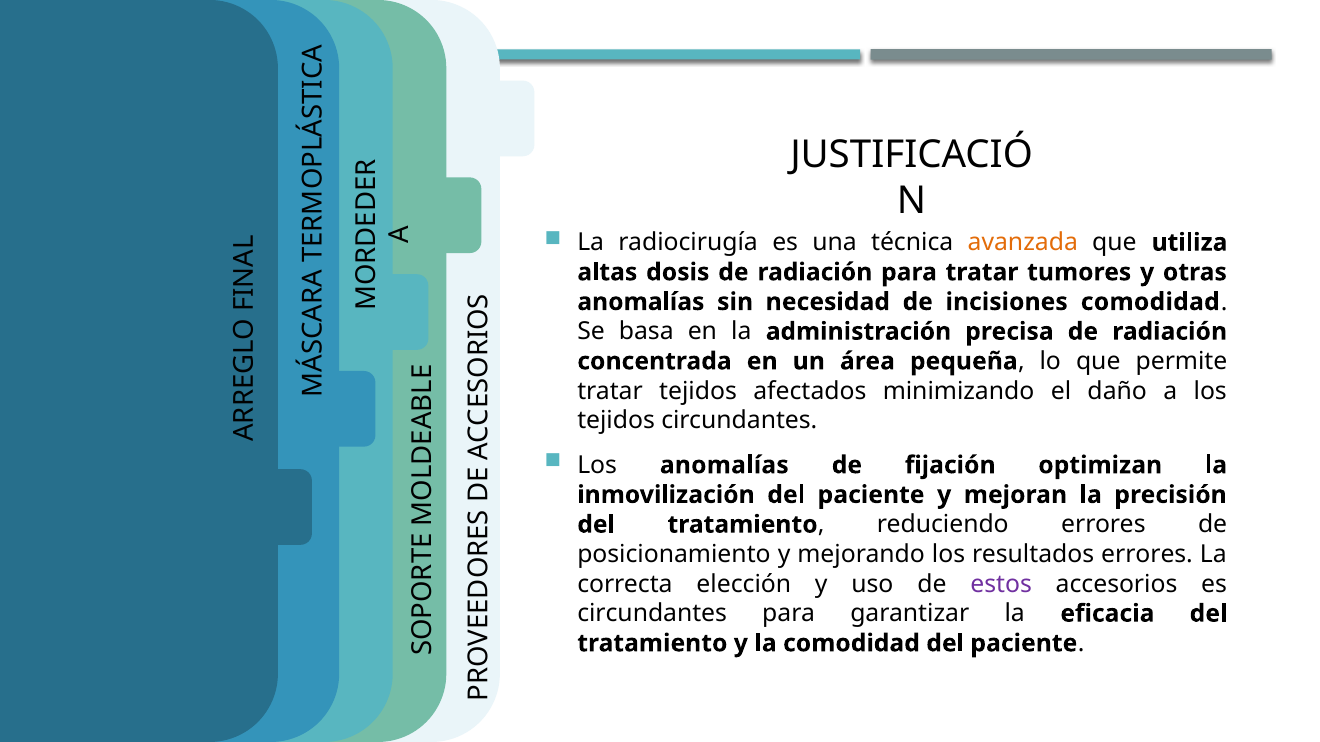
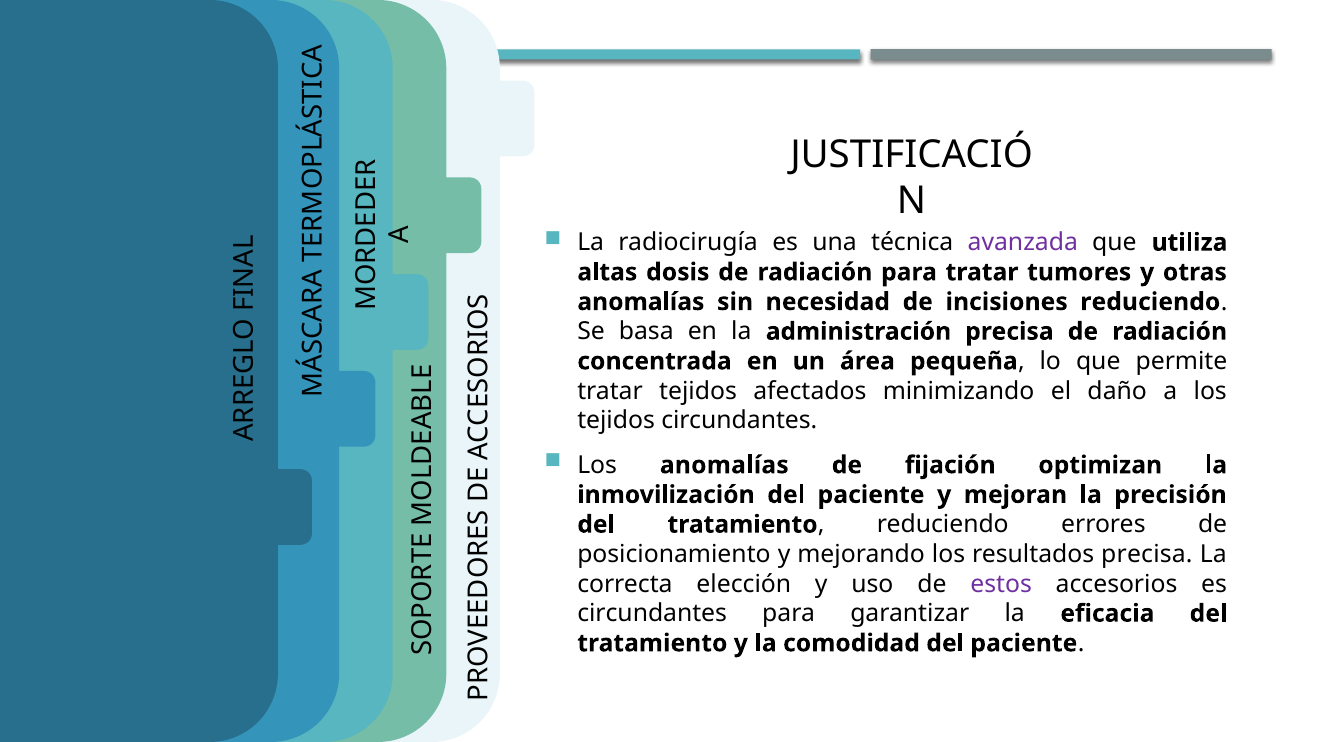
avanzada colour: orange -> purple (1023, 243)
incisiones comodidad: comodidad -> reduciendo (1150, 302)
resultados errores: errores -> precisa (1147, 555)
